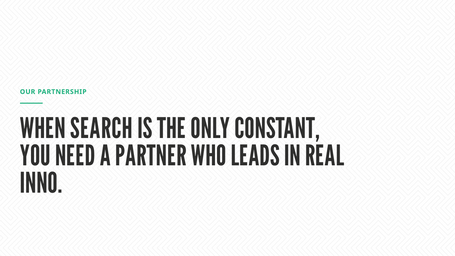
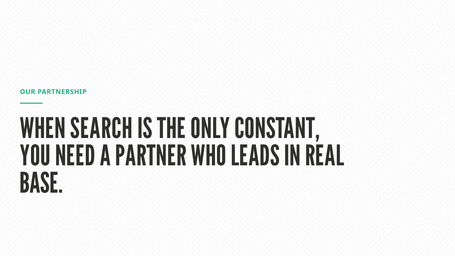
INNO: INNO -> BASE (41, 183)
